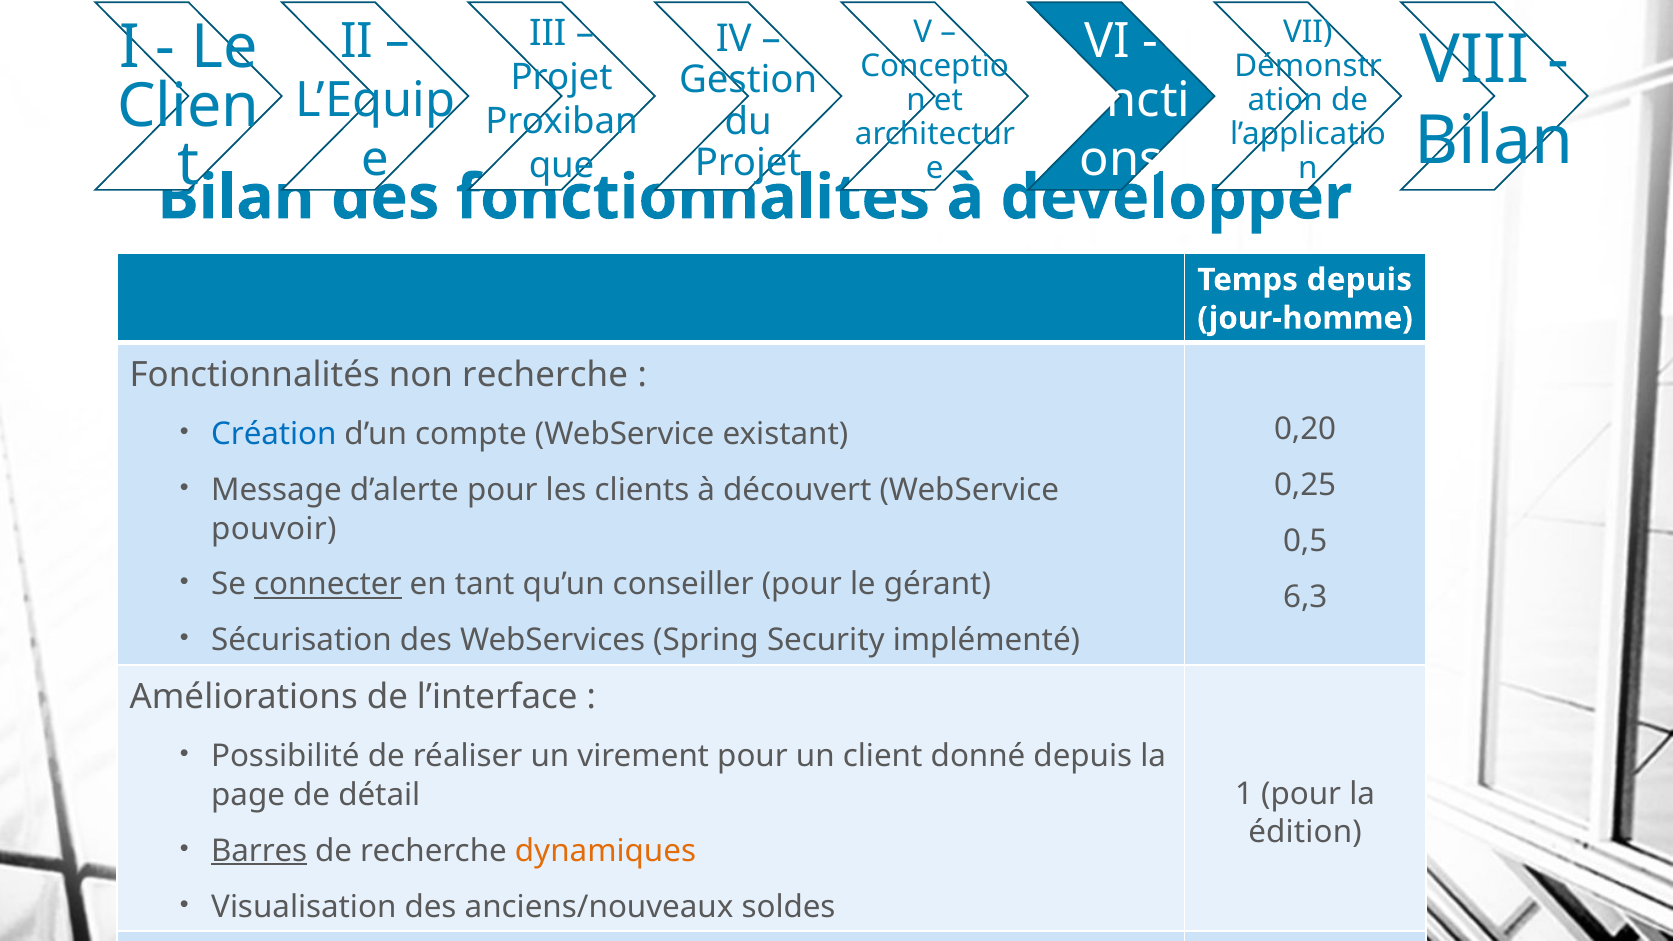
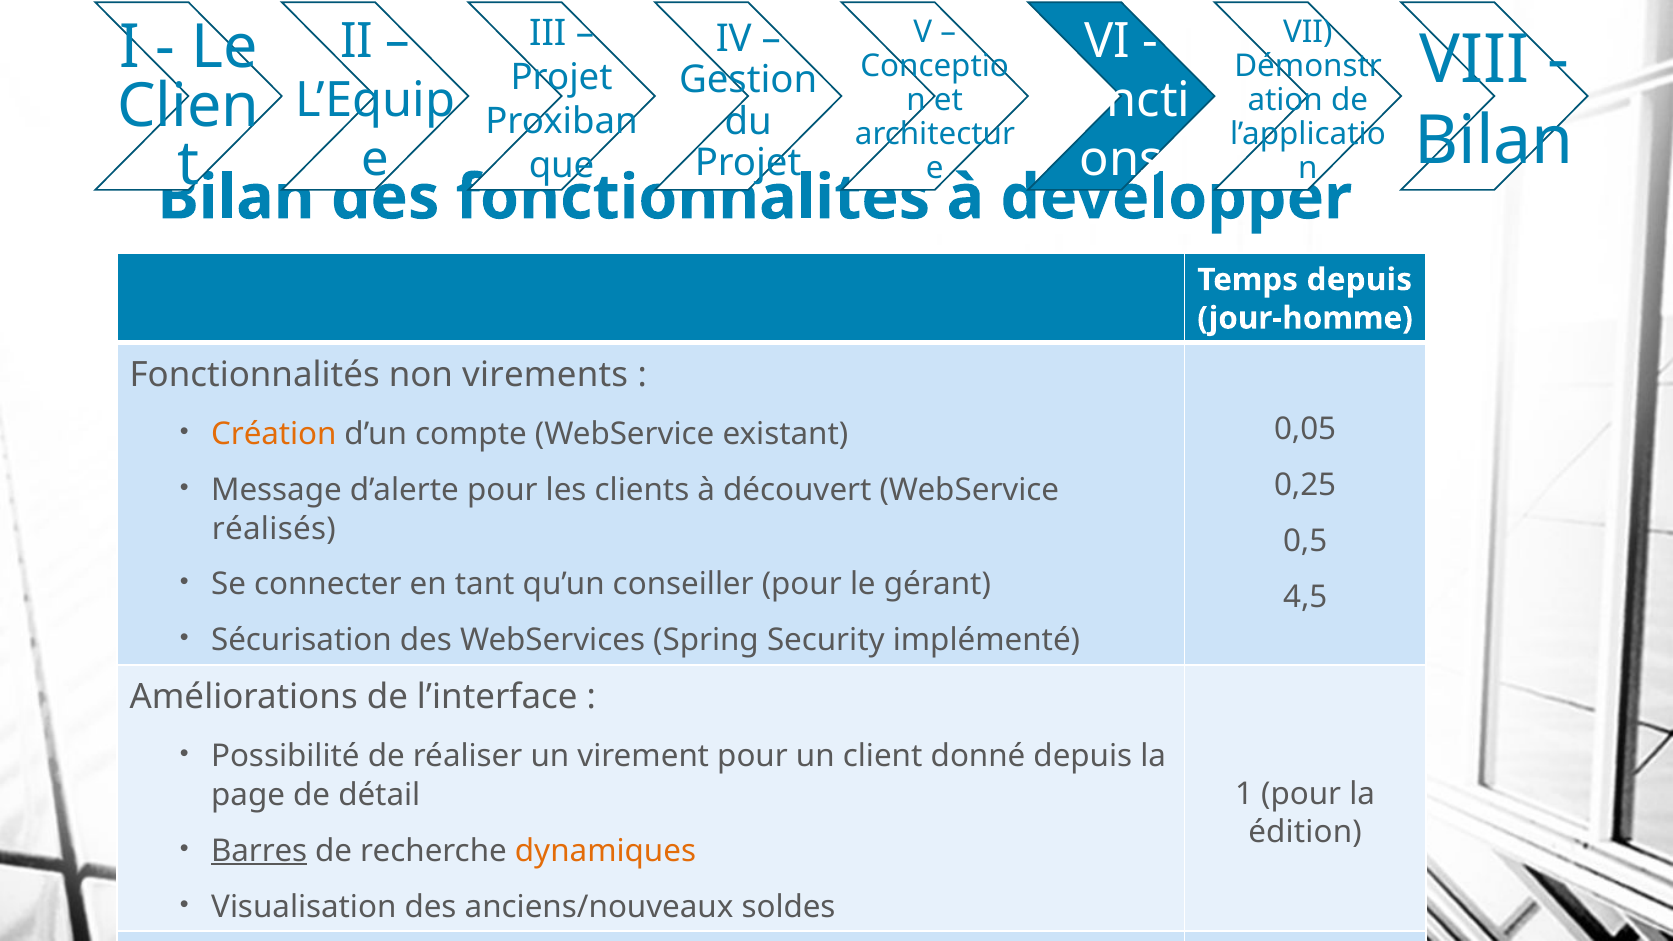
non recherche: recherche -> virements (545, 375)
Création colour: blue -> orange (274, 435)
0,20: 0,20 -> 0,05 (1305, 430)
pouvoir: pouvoir -> réalisés (274, 529)
connecter underline: present -> none (328, 585)
6,3: 6,3 -> 4,5 (1305, 597)
